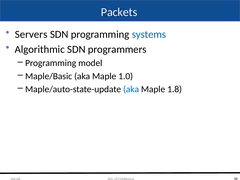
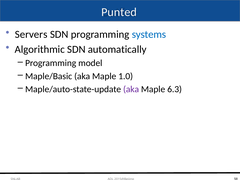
Packets: Packets -> Punted (119, 12)
programmers: programmers -> automatically (117, 49)
aka colour: blue -> purple (131, 89)
1.8: 1.8 -> 6.3 (175, 89)
